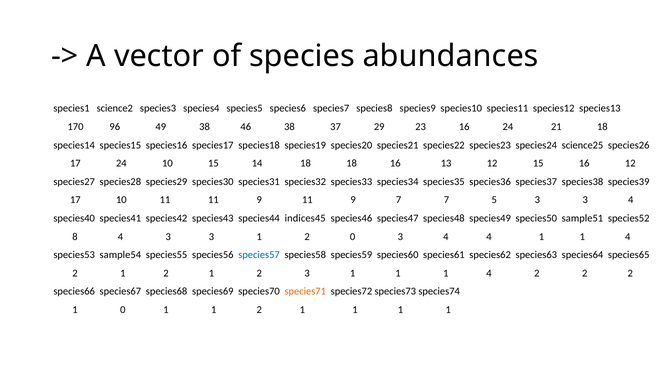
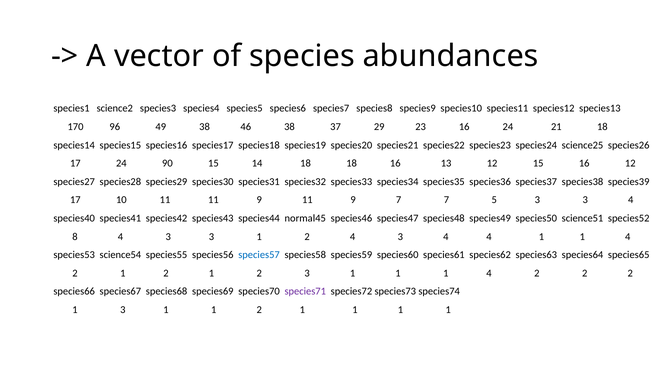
24 10: 10 -> 90 (167, 163)
indices45: indices45 -> normal45 (305, 218)
sample51: sample51 -> science51 (582, 218)
2 0: 0 -> 4 (353, 237)
sample54: sample54 -> science54 (120, 255)
species71 colour: orange -> purple (305, 291)
1 0: 0 -> 3 (123, 310)
